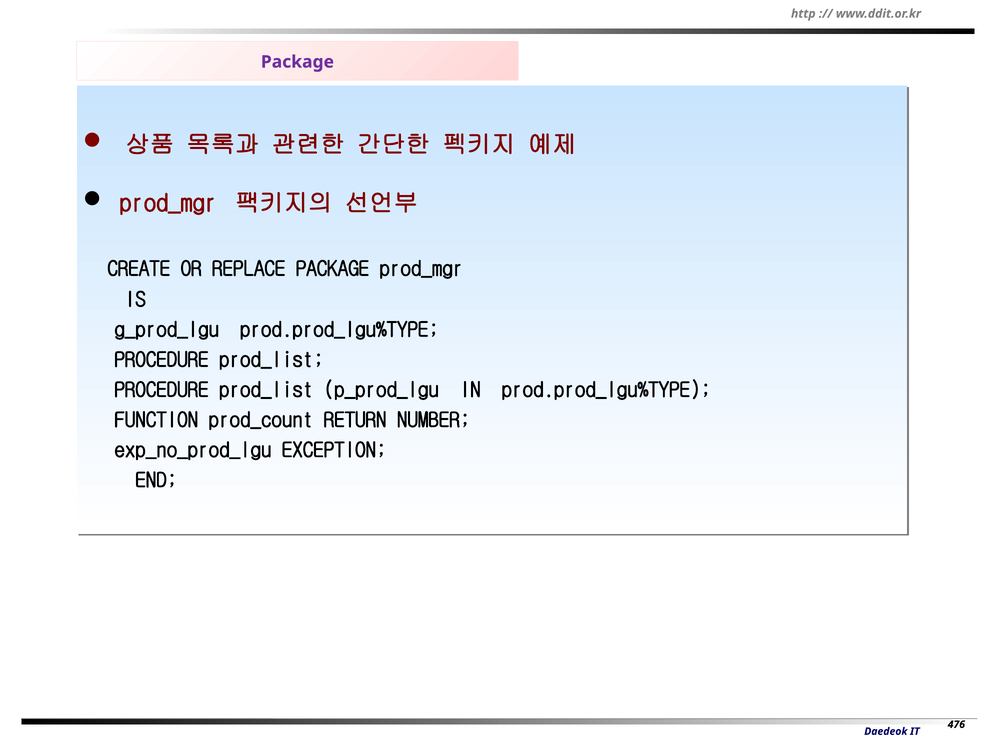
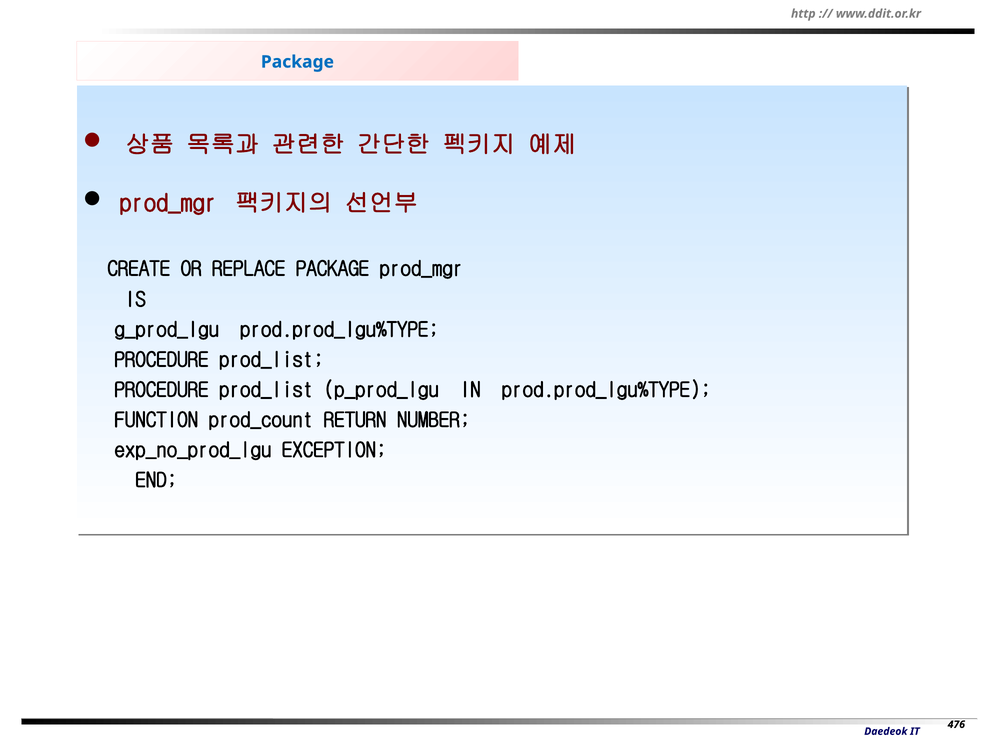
Package colour: purple -> blue (297, 62)
